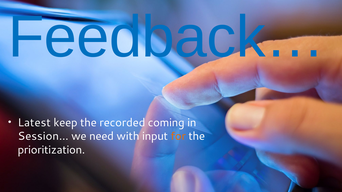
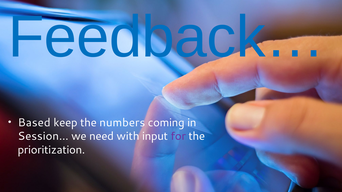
Latest: Latest -> Based (34, 123)
recorded: recorded -> numbers (122, 123)
for colour: orange -> purple (178, 136)
